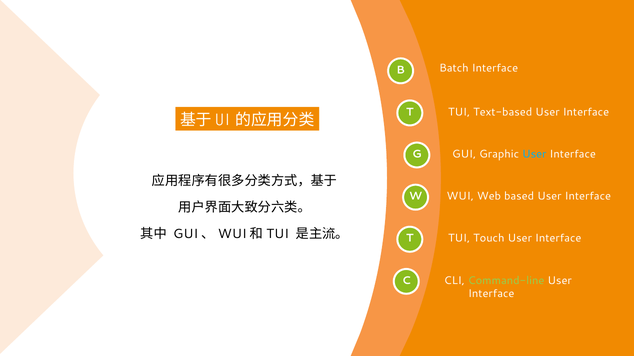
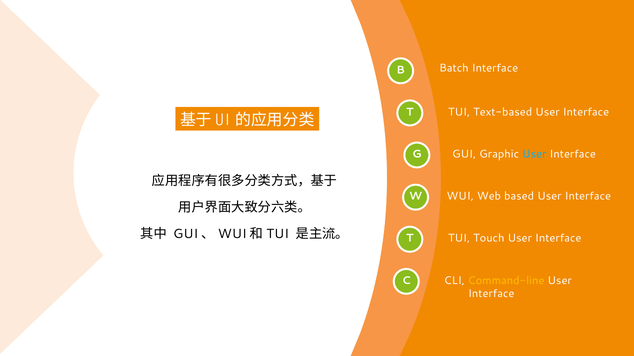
Command-line colour: light green -> yellow (506, 281)
